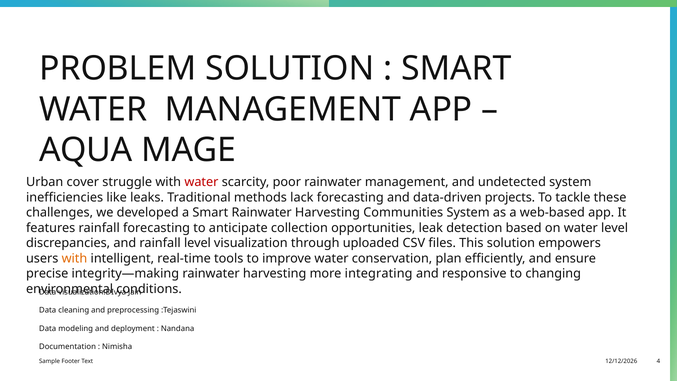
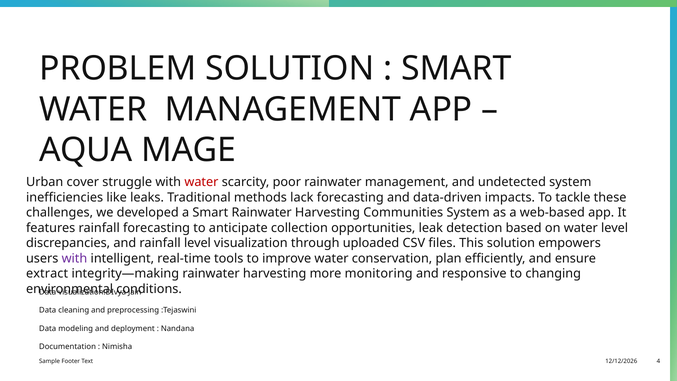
projects: projects -> impacts (510, 197)
with colour: orange -> purple (74, 258)
precise: precise -> extract (47, 274)
integrating: integrating -> monitoring (379, 274)
